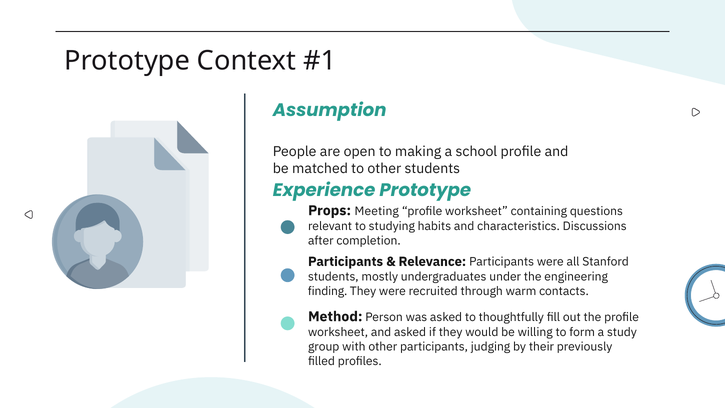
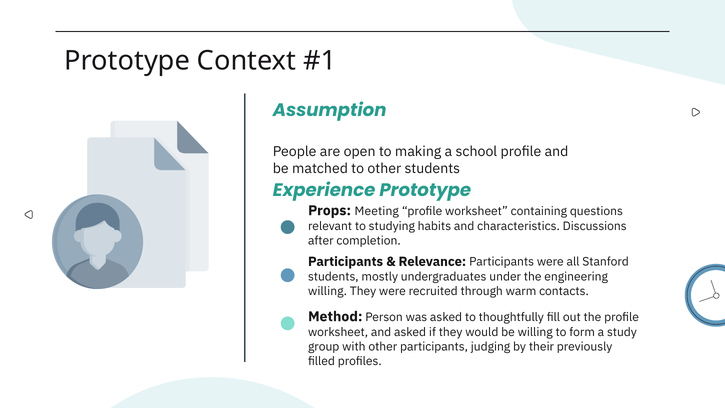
finding: finding -> willing (328, 291)
